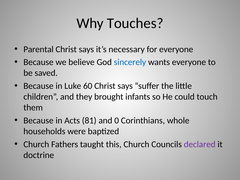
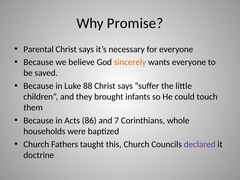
Touches: Touches -> Promise (135, 23)
sincerely colour: blue -> orange (130, 62)
60: 60 -> 88 (88, 86)
81: 81 -> 86 (89, 120)
0: 0 -> 7 (117, 120)
